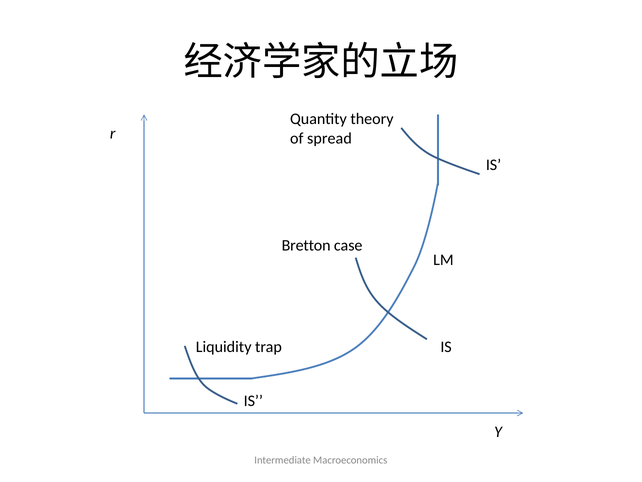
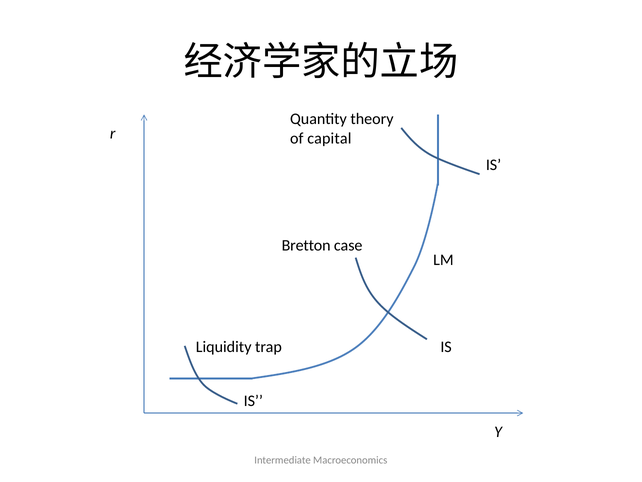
spread: spread -> capital (329, 138)
